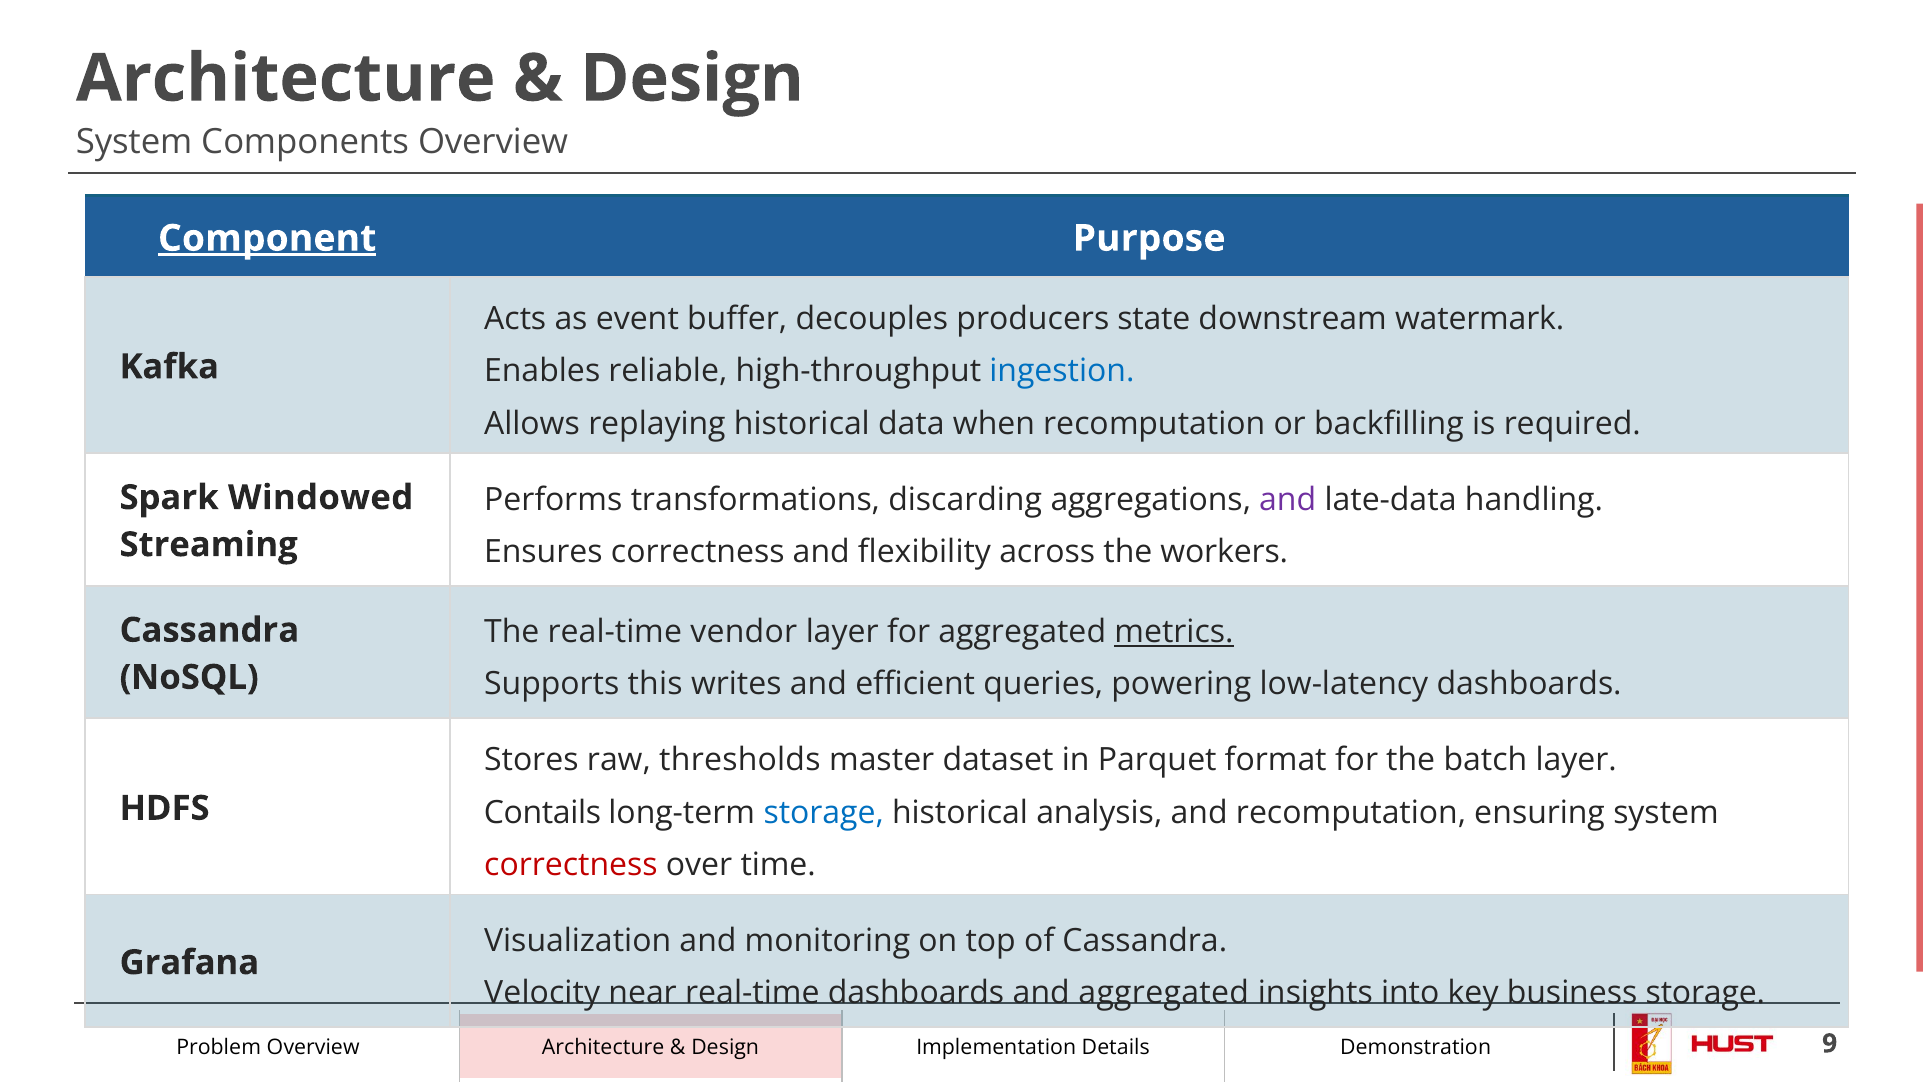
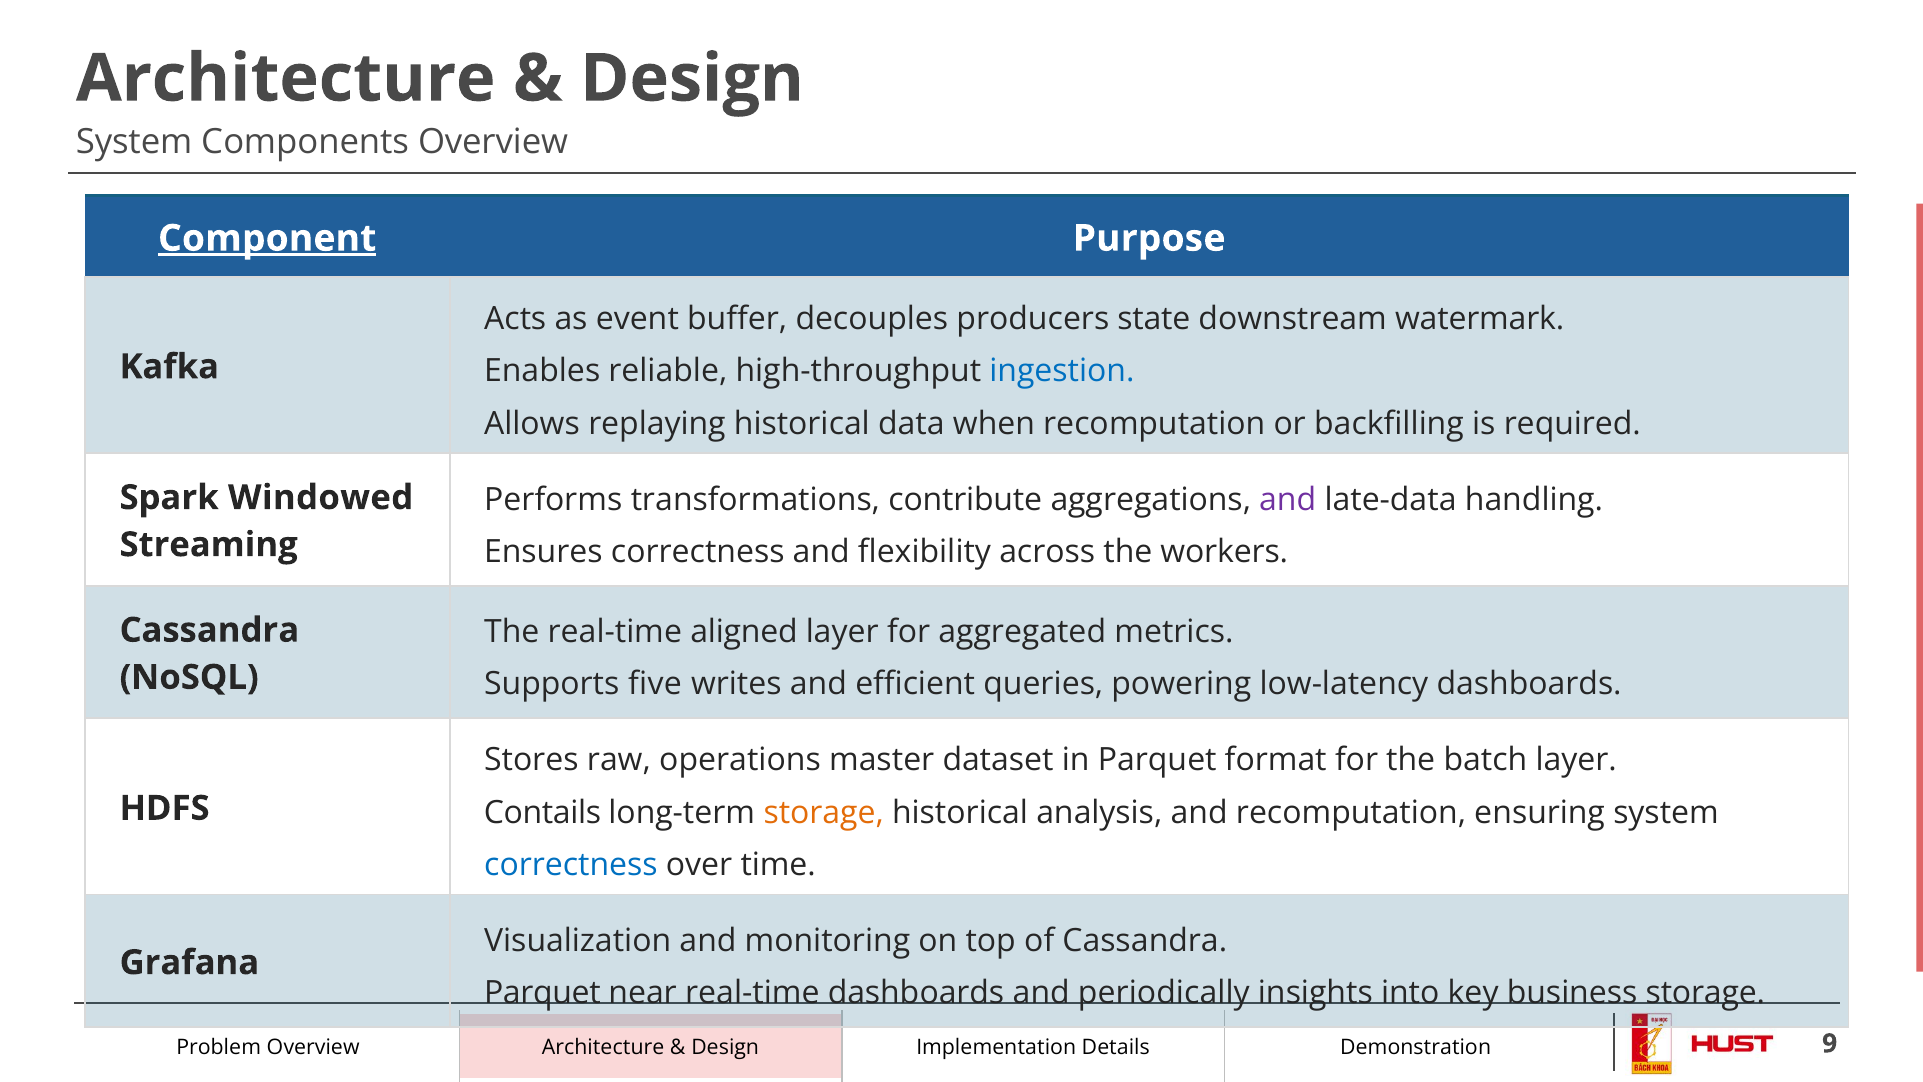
discarding: discarding -> contribute (965, 499)
vendor: vendor -> aligned (744, 632)
metrics underline: present -> none (1174, 632)
this: this -> five (655, 684)
thresholds: thresholds -> operations (740, 760)
storage colour: blue -> orange (824, 812)
correctness colour: red -> blue (571, 865)
Velocity: Velocity -> Parquet (542, 993)
and aggregated: aggregated -> periodically (1164, 993)
